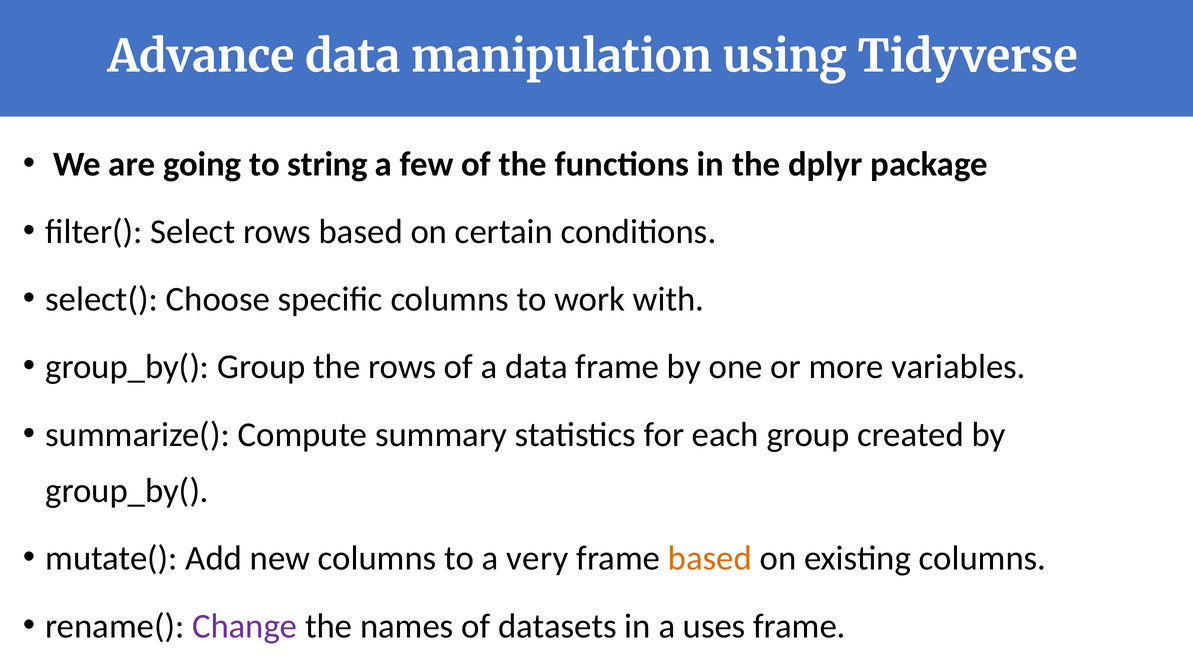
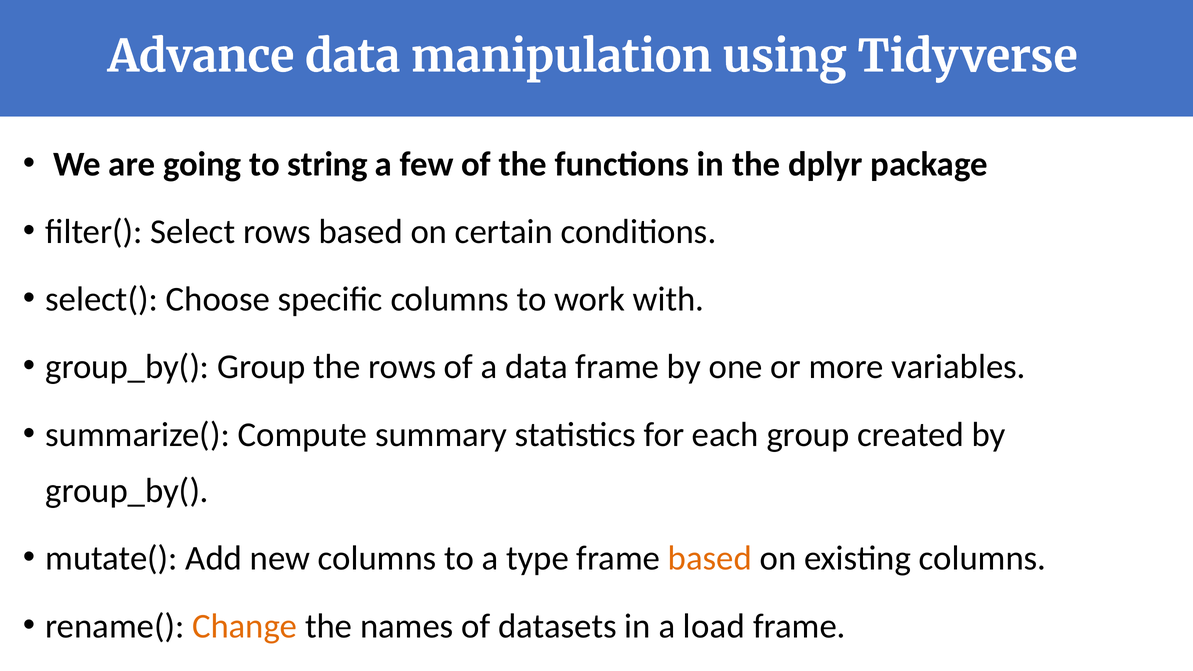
very: very -> type (538, 559)
Change colour: purple -> orange (245, 626)
uses: uses -> load (714, 626)
